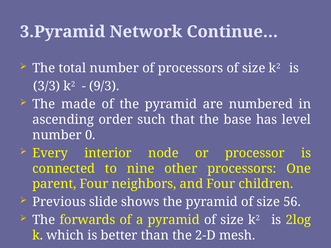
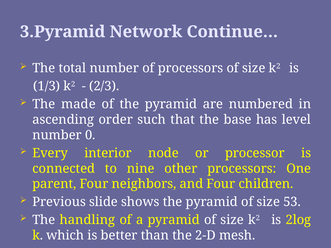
3/3: 3/3 -> 1/3 (47, 86)
9/3: 9/3 -> 2/3 (104, 86)
56: 56 -> 53 (292, 202)
forwards: forwards -> handling (87, 220)
